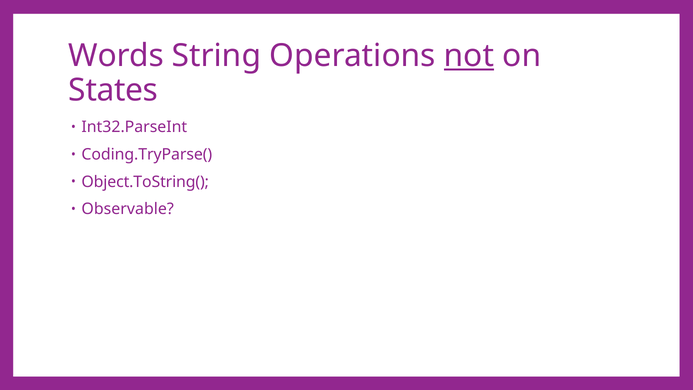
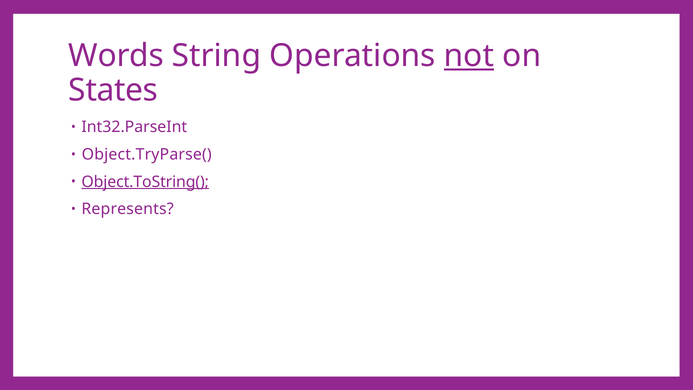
Coding.TryParse(: Coding.TryParse( -> Object.TryParse( (147, 154)
Object.ToString( underline: none -> present (145, 182)
Observable: Observable -> Represents (128, 209)
